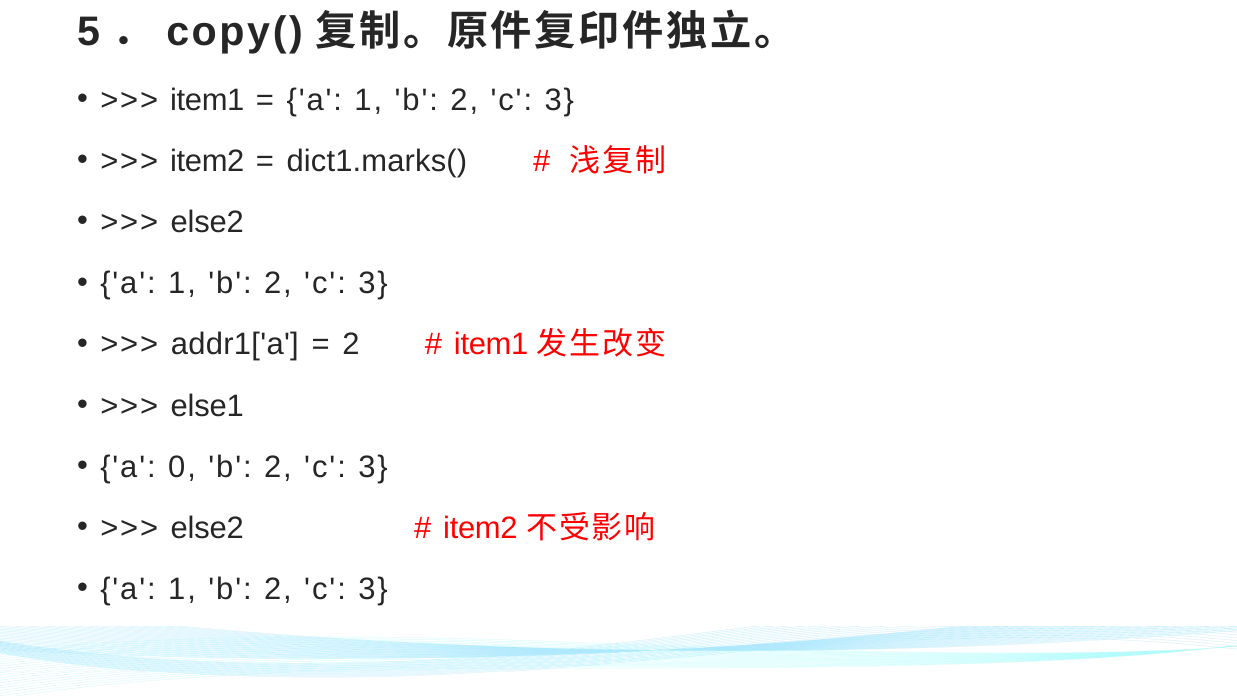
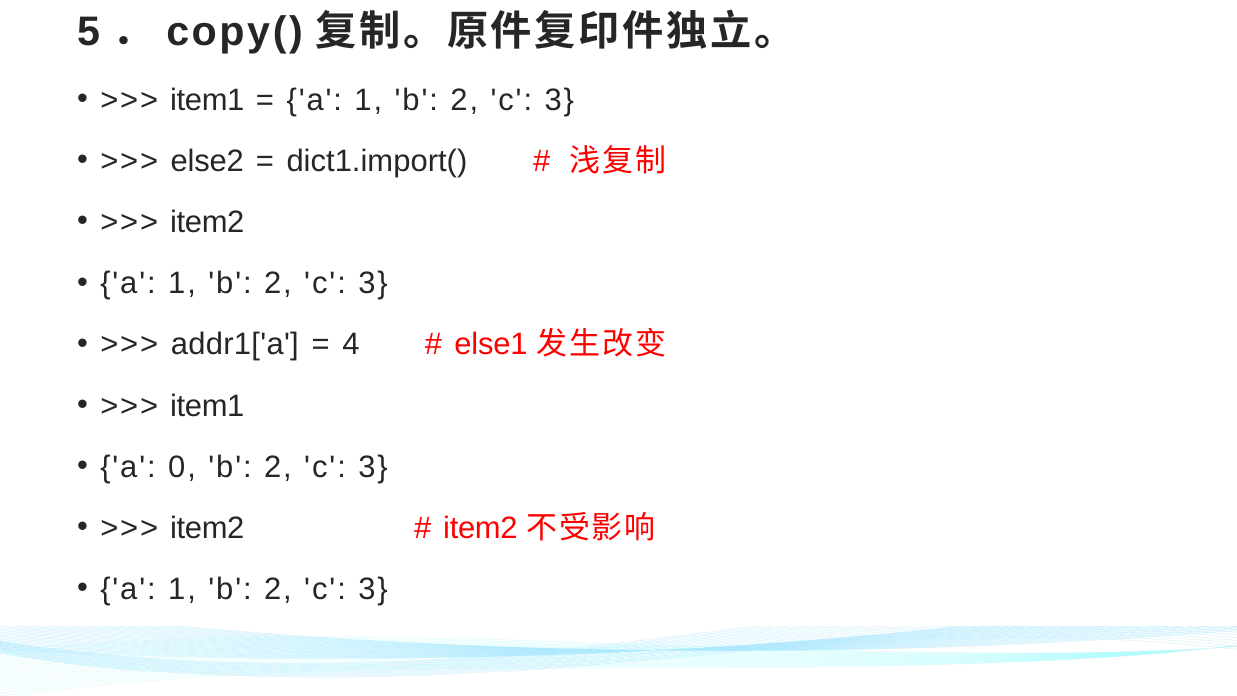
item2: item2 -> else2 (207, 161)
dict1.marks(: dict1.marks( -> dict1.import( (377, 161)
else2: else2 -> item2 (207, 222)
2: 2 -> 4 (351, 345)
item1: item1 -> else1 (491, 345)
else1: else1 -> item1 (207, 406)
else2: else2 -> item2 (207, 528)
